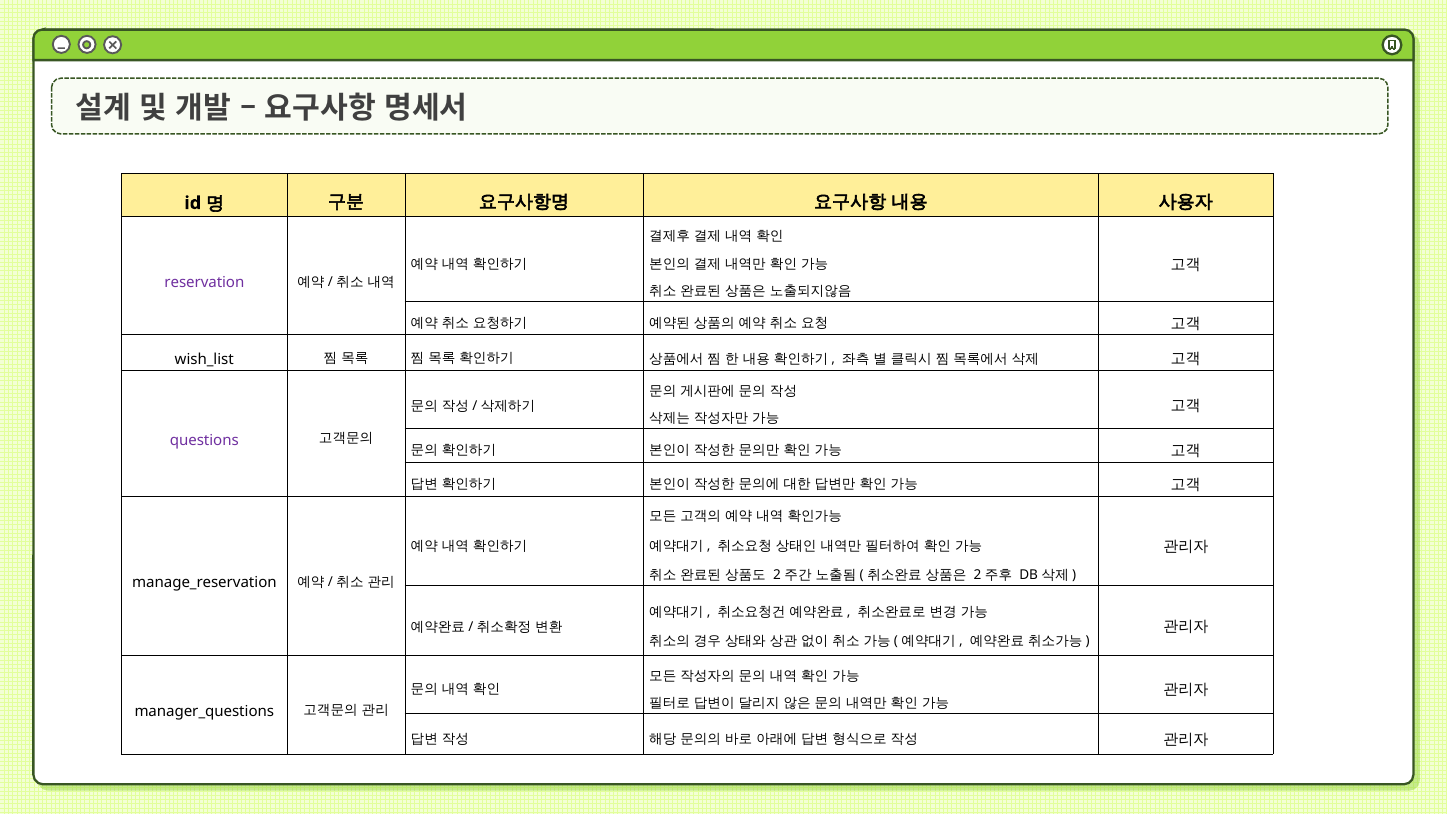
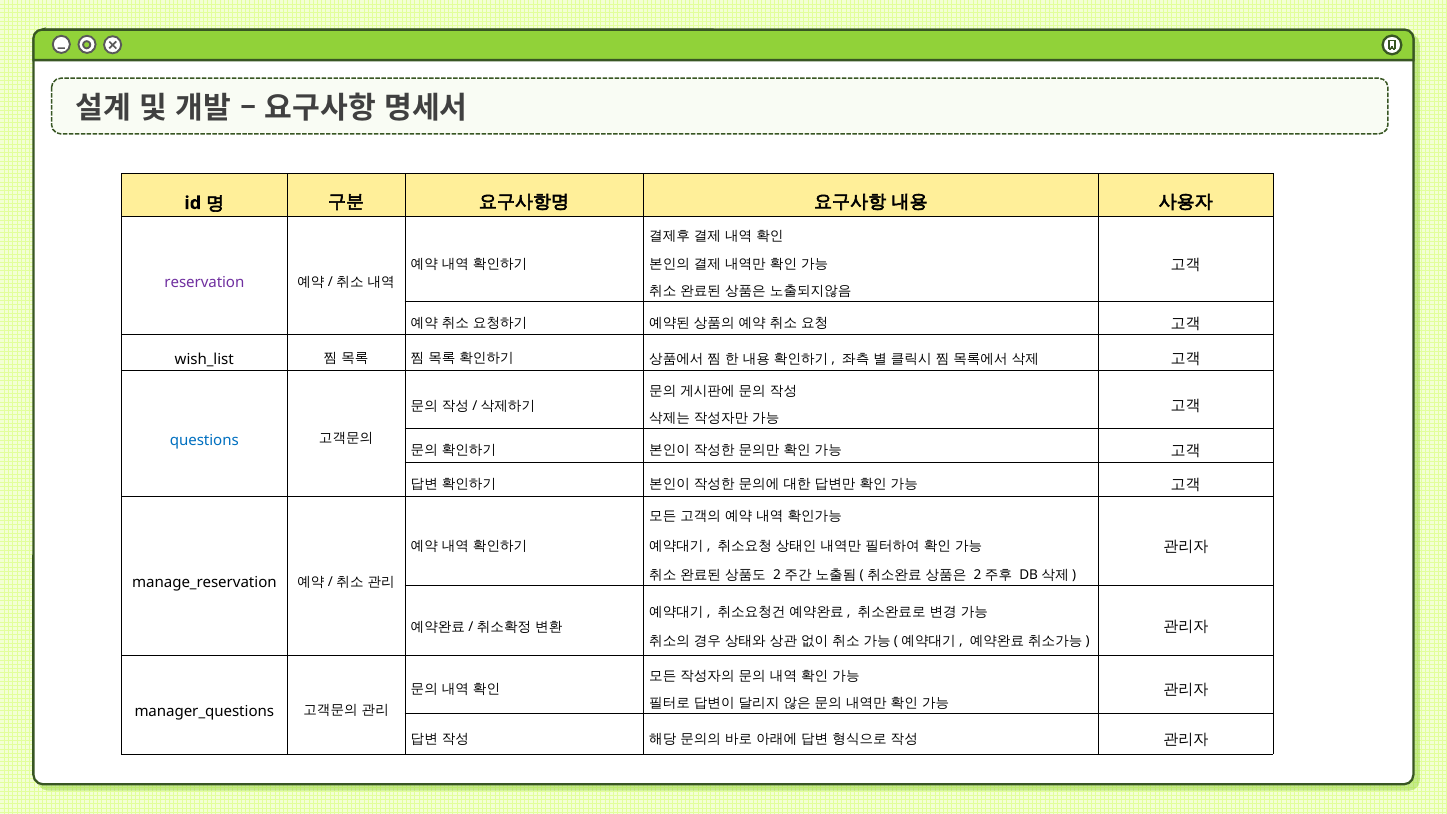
questions colour: purple -> blue (204, 440)
